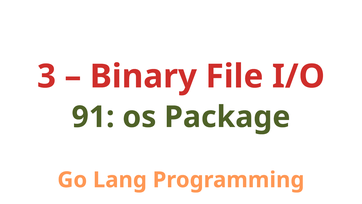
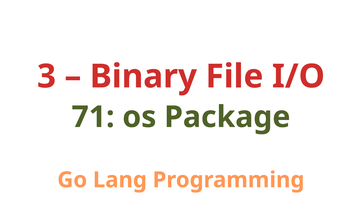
91: 91 -> 71 (93, 117)
